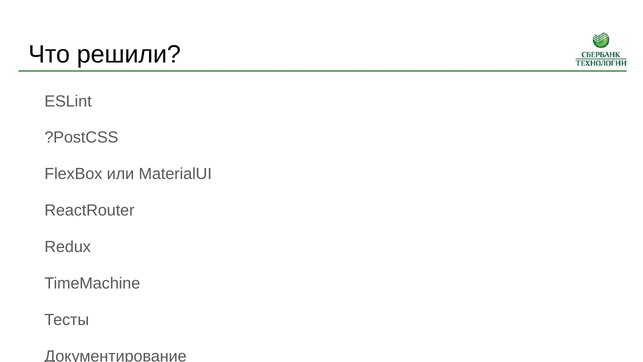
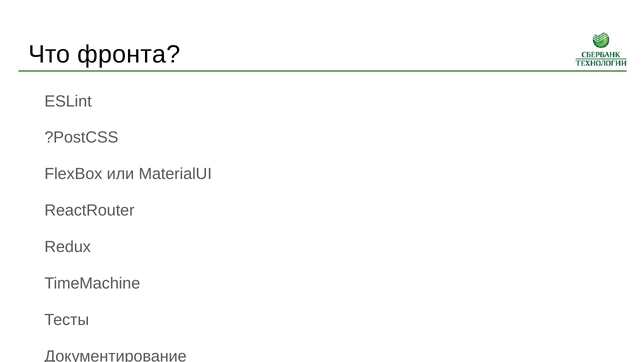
решили: решили -> фронта (129, 54)
